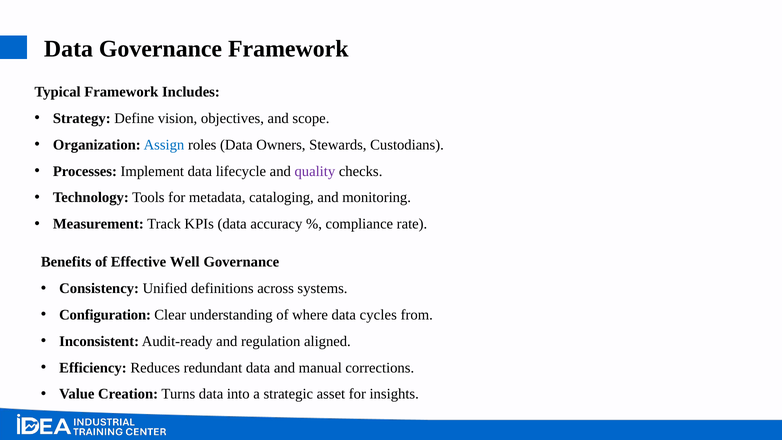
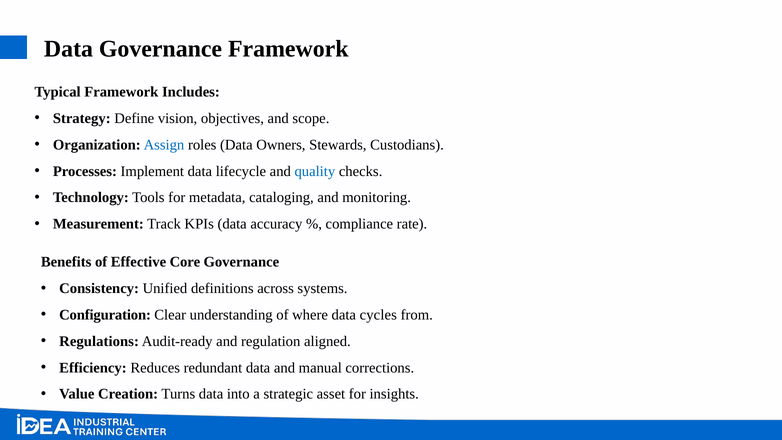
quality colour: purple -> blue (315, 171)
Well: Well -> Core (185, 262)
Inconsistent: Inconsistent -> Regulations (99, 341)
